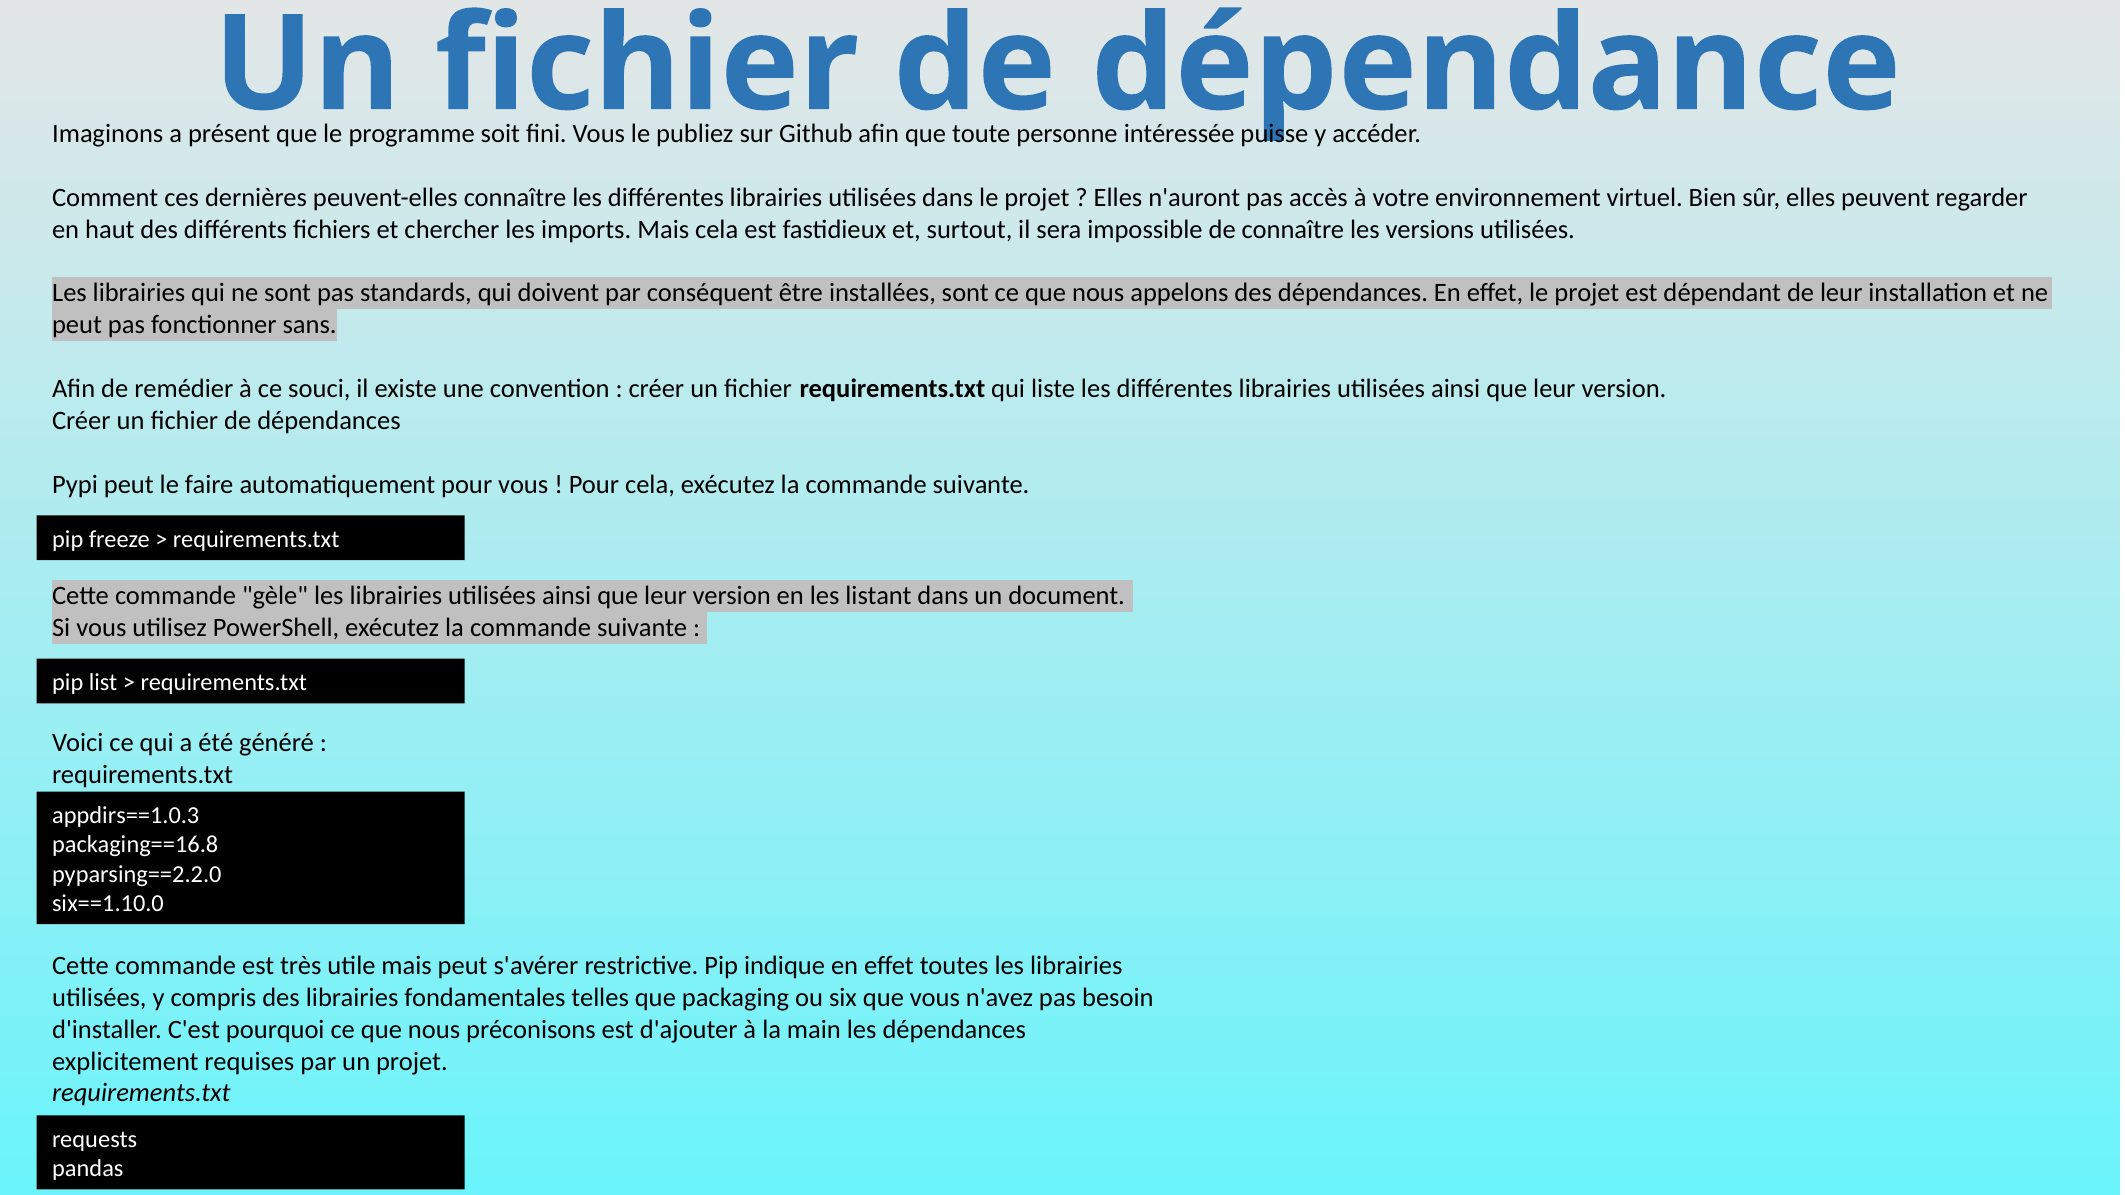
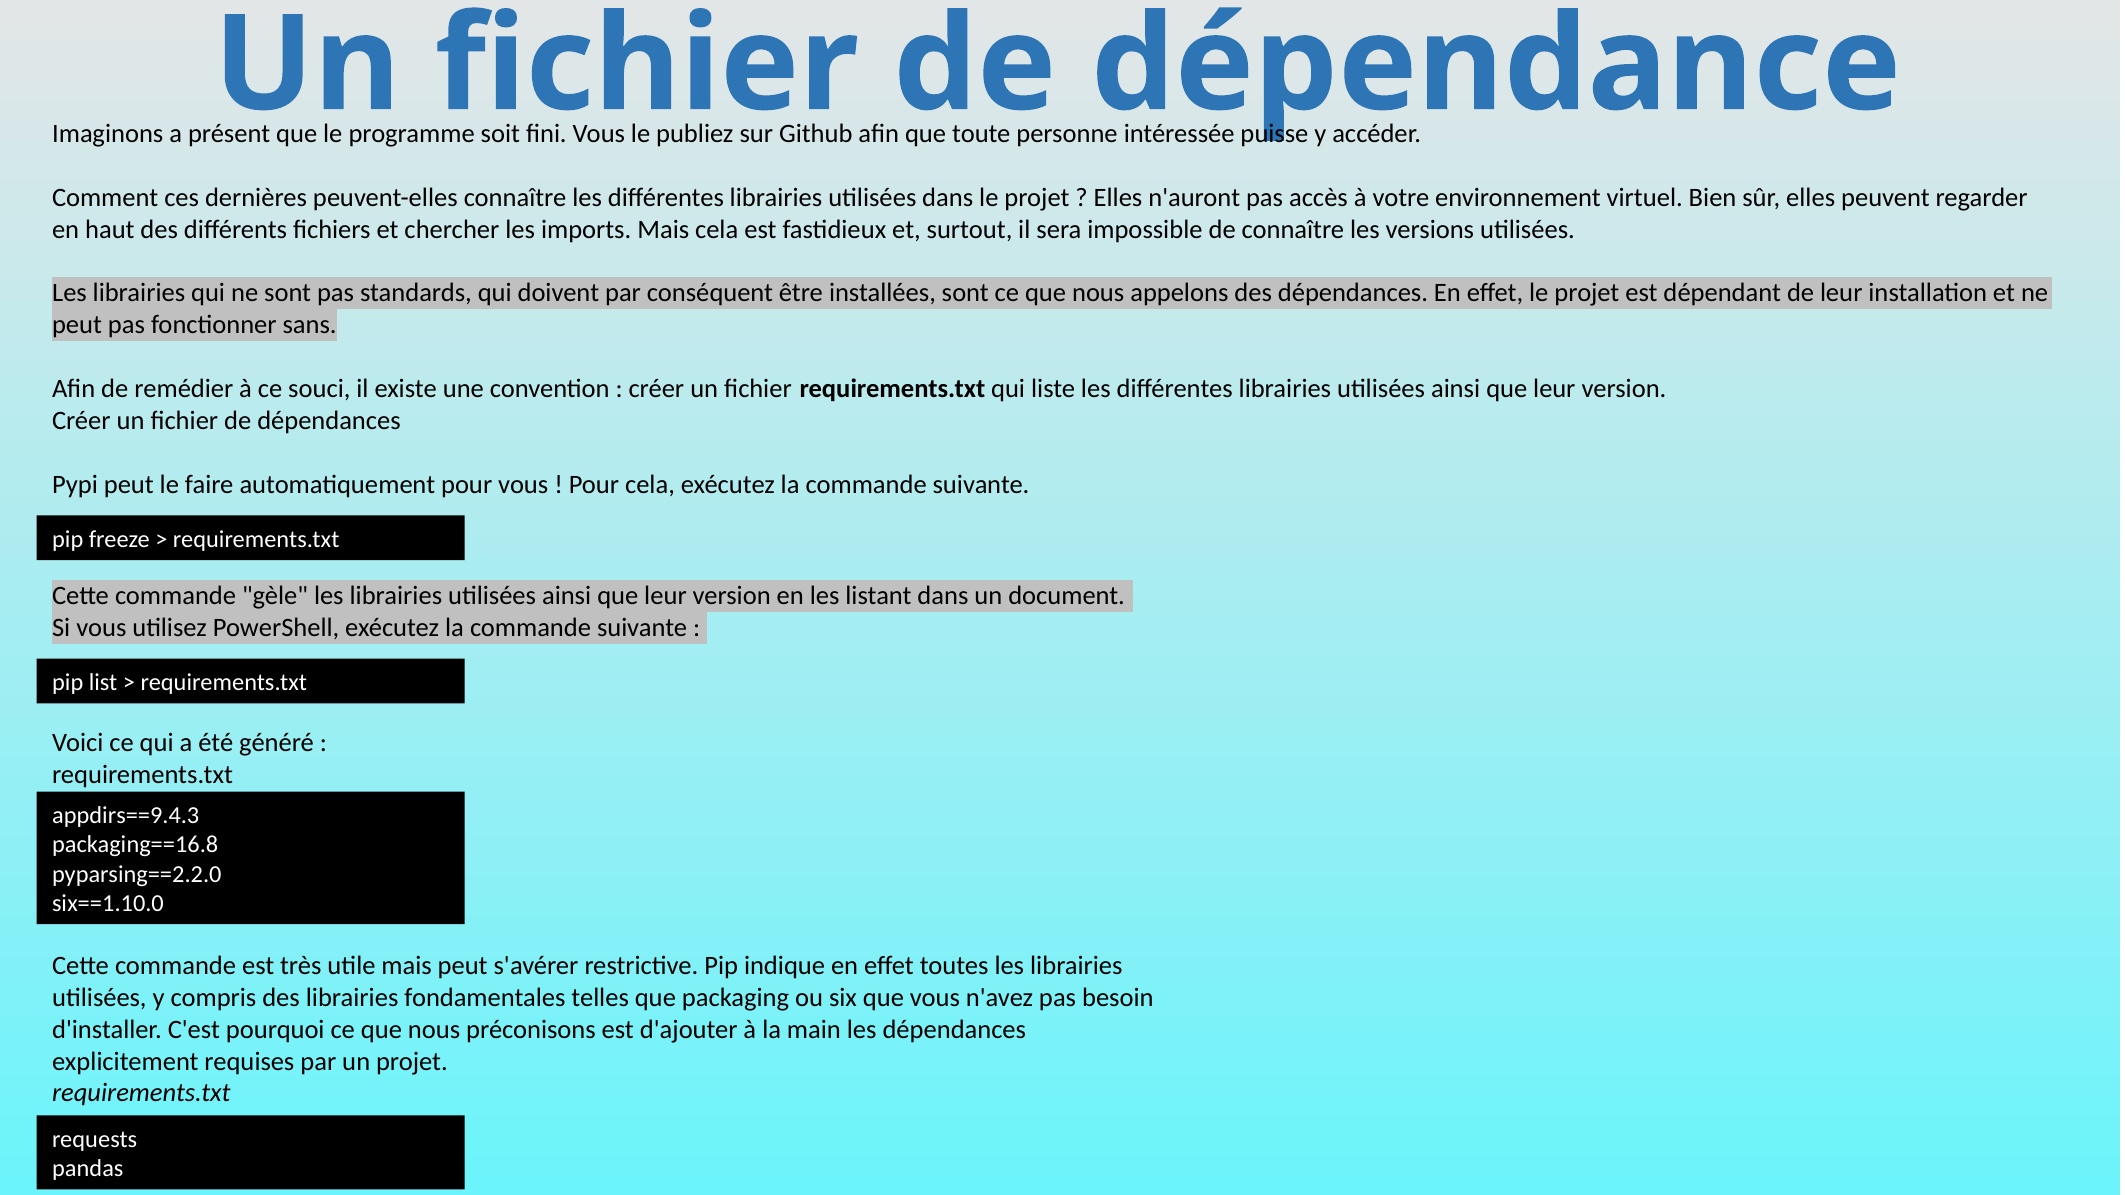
appdirs==1.0.3: appdirs==1.0.3 -> appdirs==9.4.3 (126, 816)
